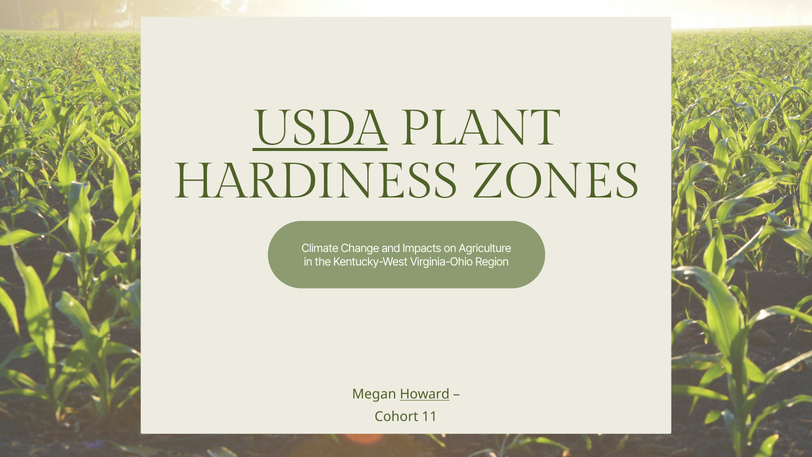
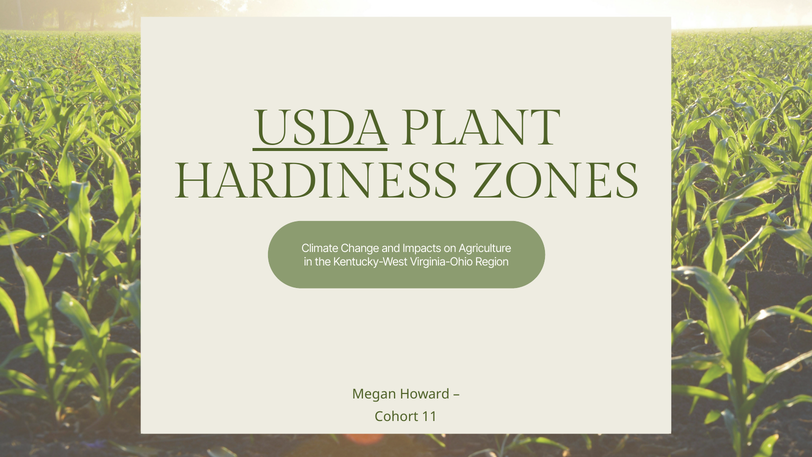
Howard underline: present -> none (425, 394)
